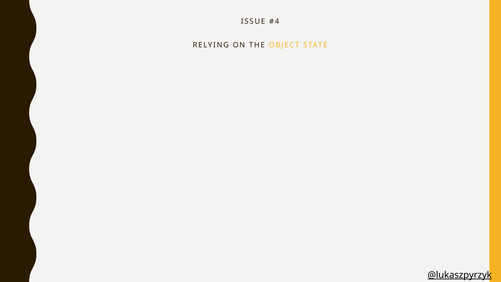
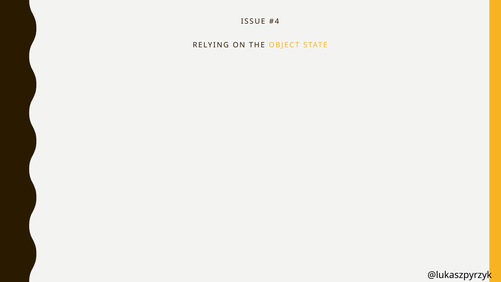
@lukaszpyrzyk underline: present -> none (460, 275)
